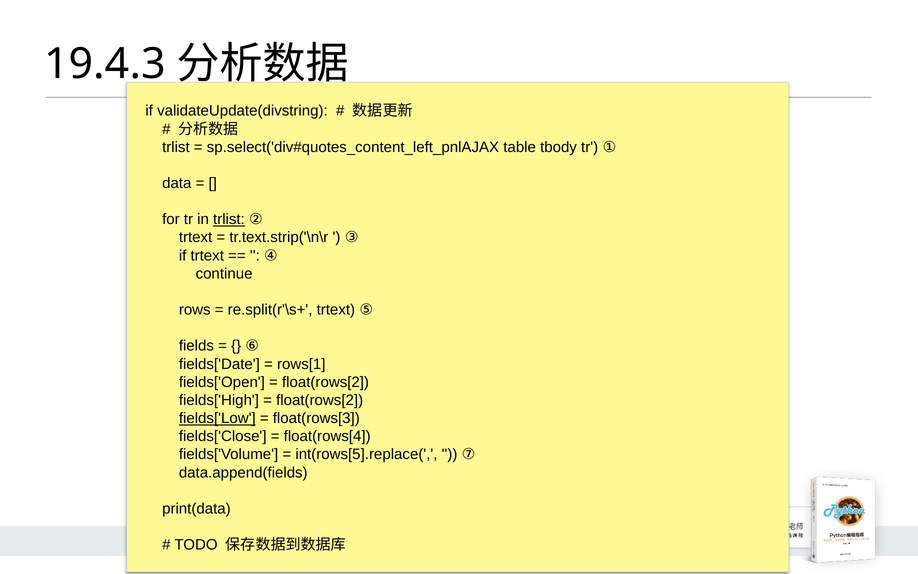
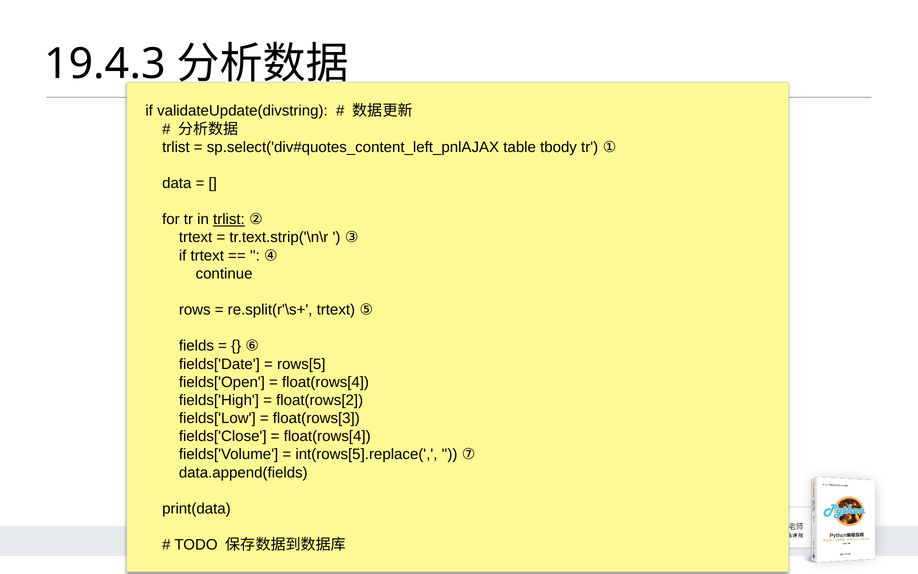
rows[1: rows[1 -> rows[5 (301, 364)
float(rows[2: float(rows[2 -> float(rows[4 (326, 382)
fields['Low underline: present -> none (217, 418)
